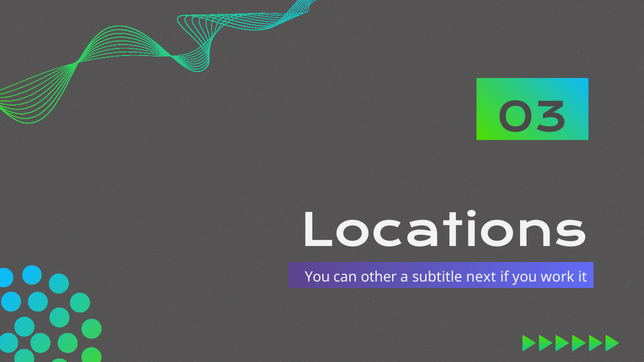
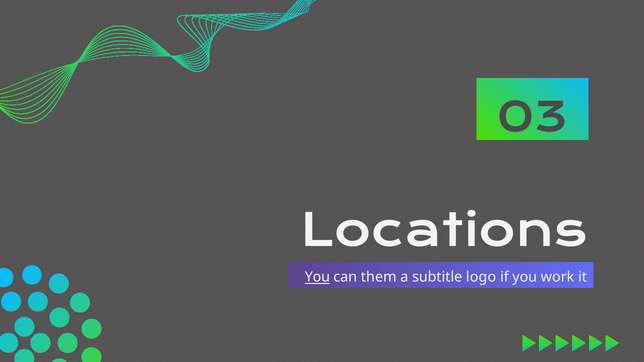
You underline: none -> present (317, 277)
other: other -> them (379, 277)
next: next -> logo (481, 277)
